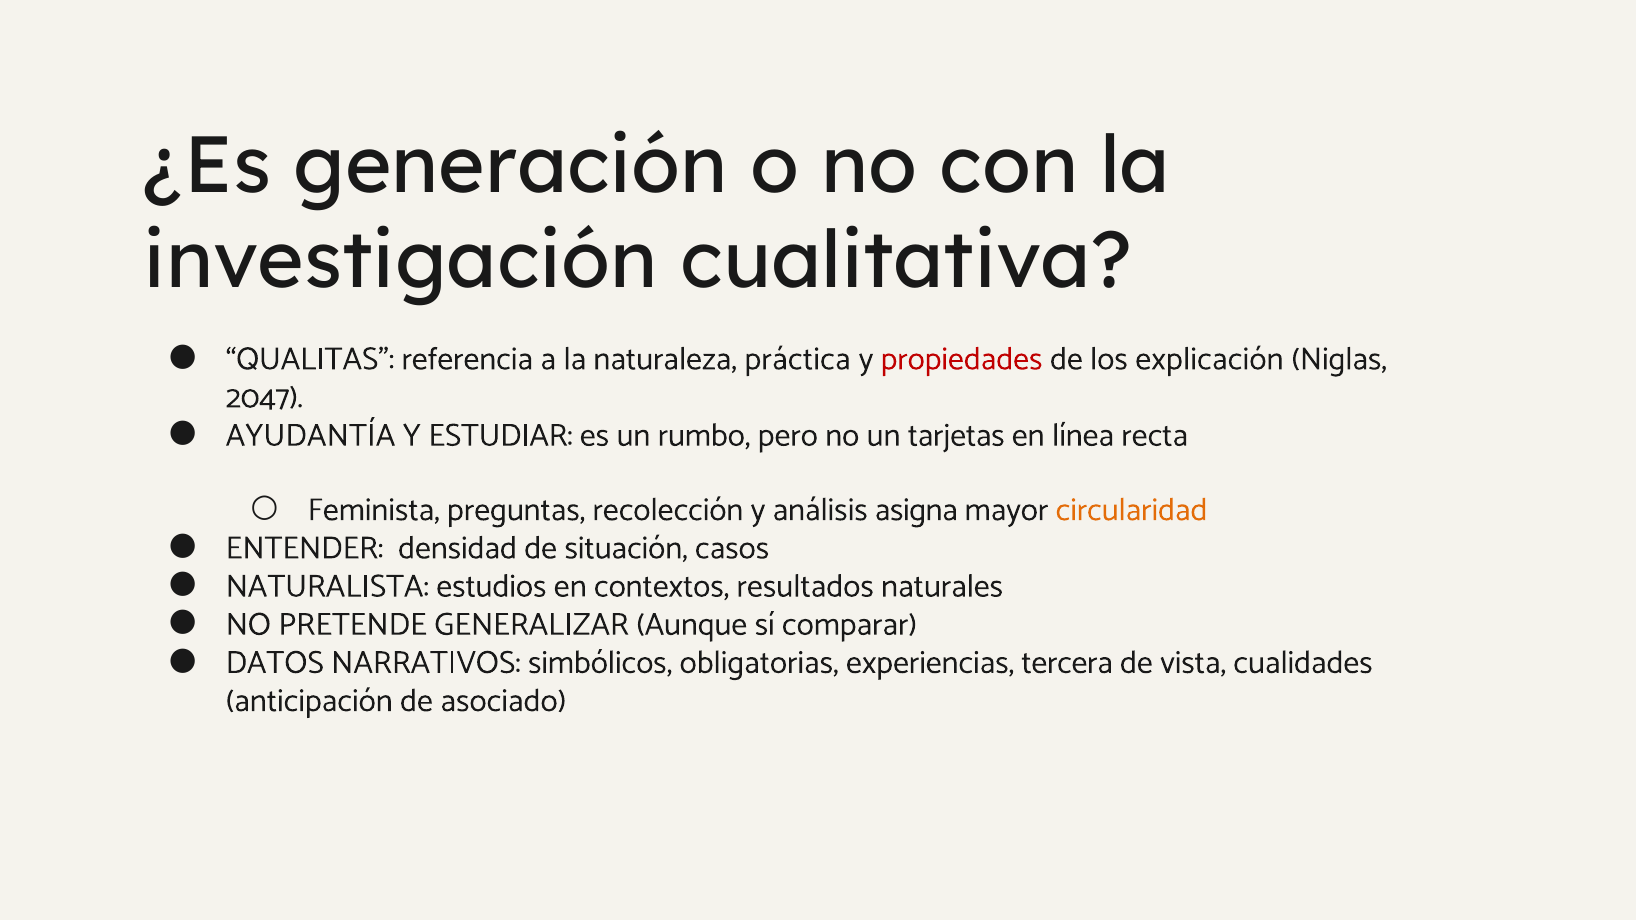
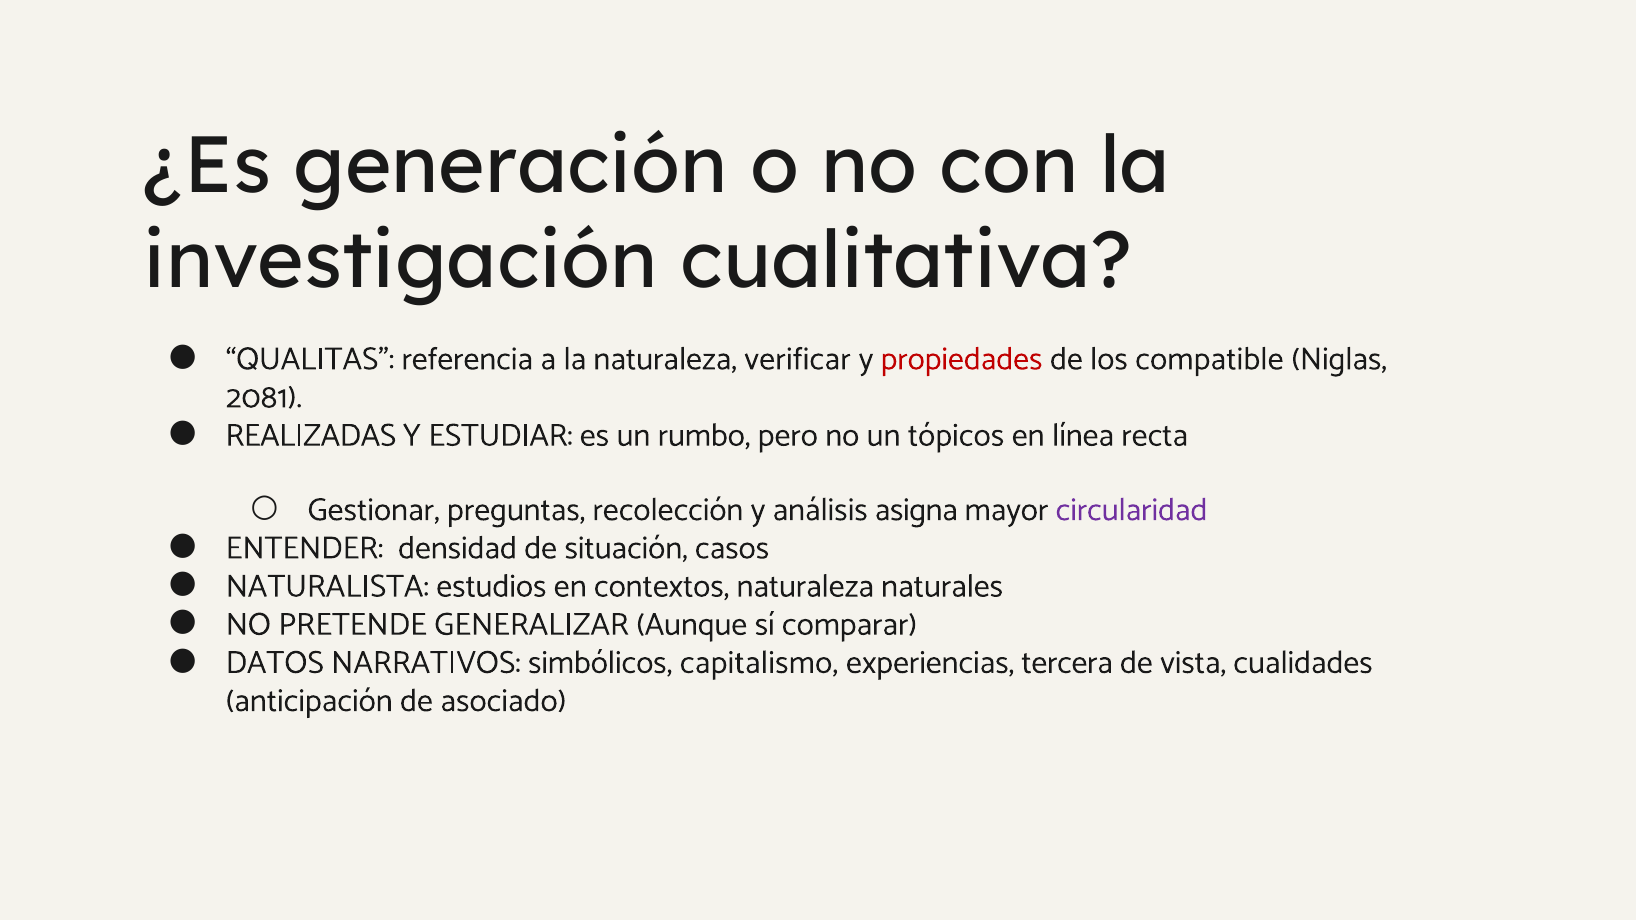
práctica: práctica -> verificar (798, 359)
explicación: explicación -> compatible (1209, 359)
2047: 2047 -> 2081 (264, 397)
AYUDANTÍA: AYUDANTÍA -> REALIZADAS (311, 435)
tarjetas: tarjetas -> tópicos (956, 435)
Feminista: Feminista -> Gestionar (374, 510)
circularidad colour: orange -> purple (1132, 510)
contextos resultados: resultados -> naturaleza (805, 586)
obligatorias: obligatorias -> capitalismo (759, 663)
